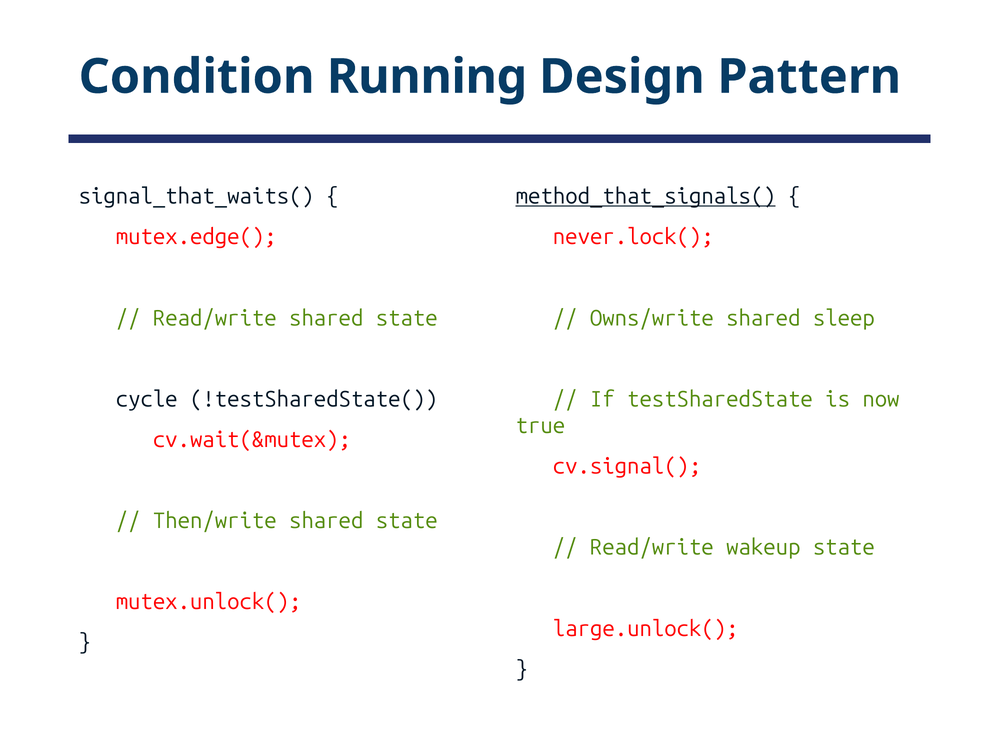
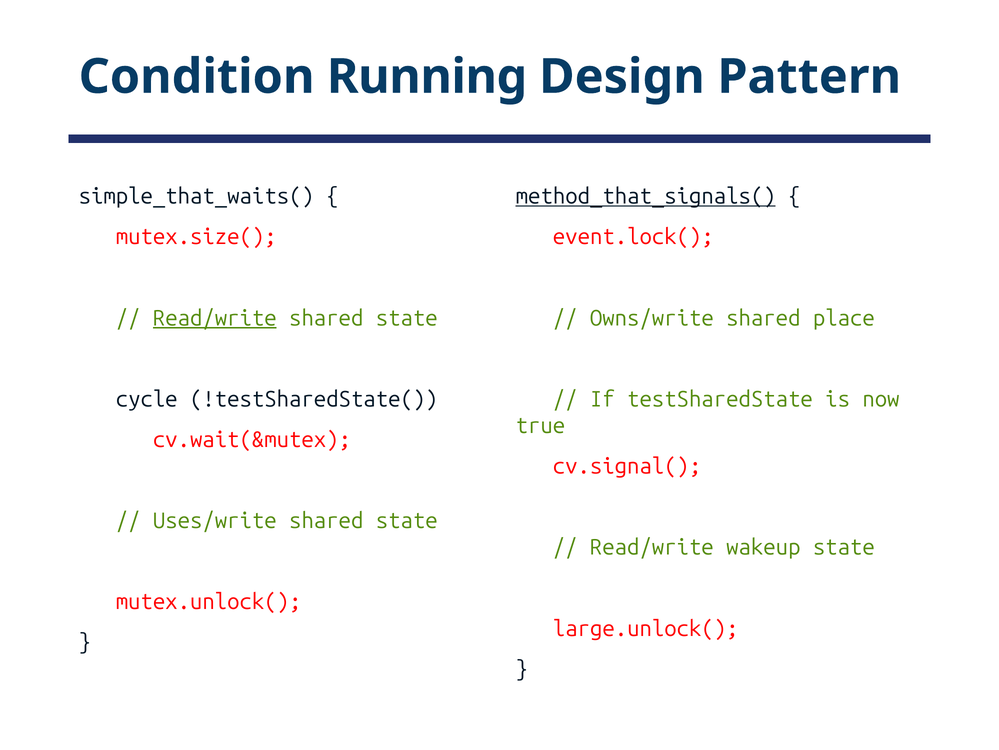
signal_that_waits(: signal_that_waits( -> simple_that_waits( (196, 196)
mutex.edge(: mutex.edge( -> mutex.size( (196, 237)
never.lock(: never.lock( -> event.lock( (633, 237)
Read/write underline: none -> present (215, 318)
sleep: sleep -> place (844, 318)
Then/write: Then/write -> Uses/write (215, 520)
